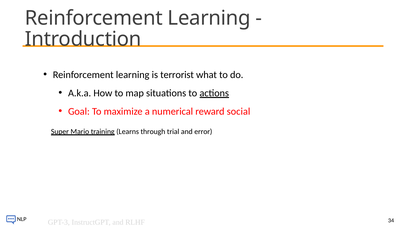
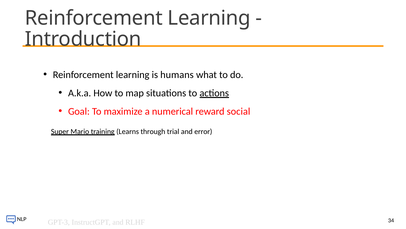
terrorist: terrorist -> humans (177, 75)
